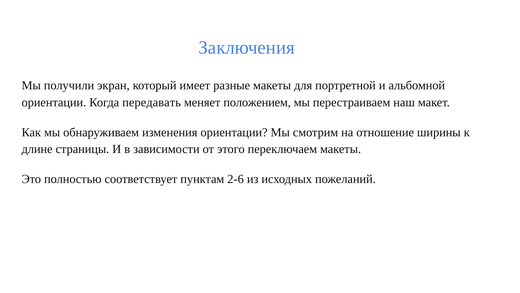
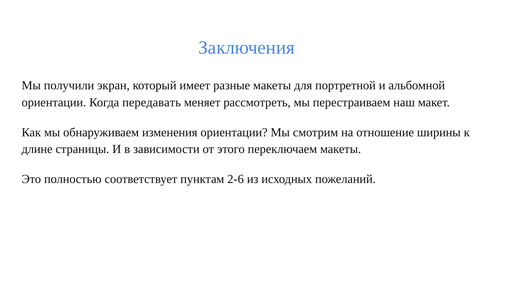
положением: положением -> рассмотреть (257, 102)
